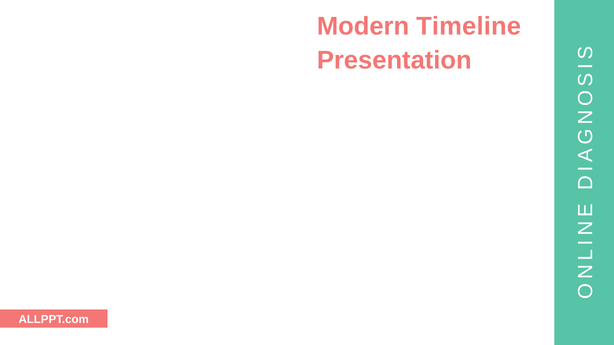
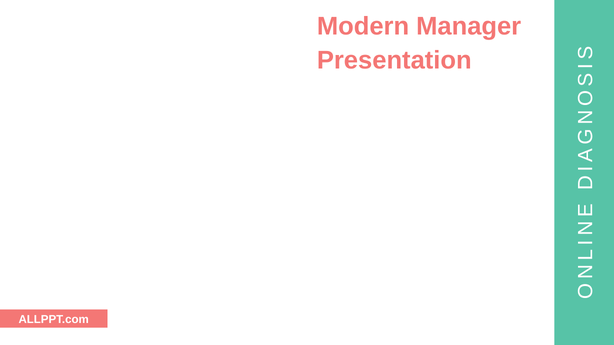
Timeline: Timeline -> Manager (469, 27)
